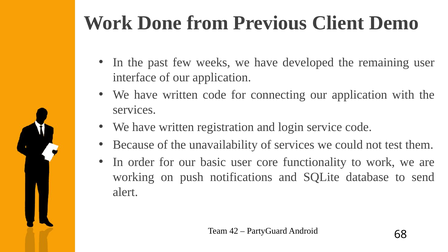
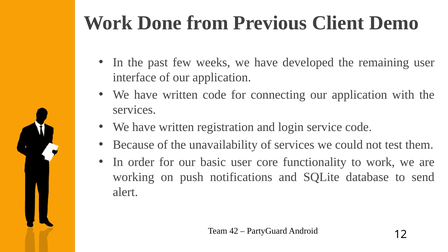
68: 68 -> 12 (401, 234)
